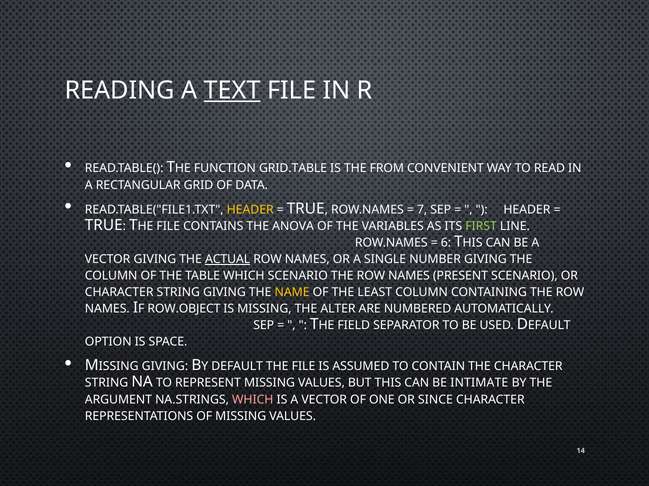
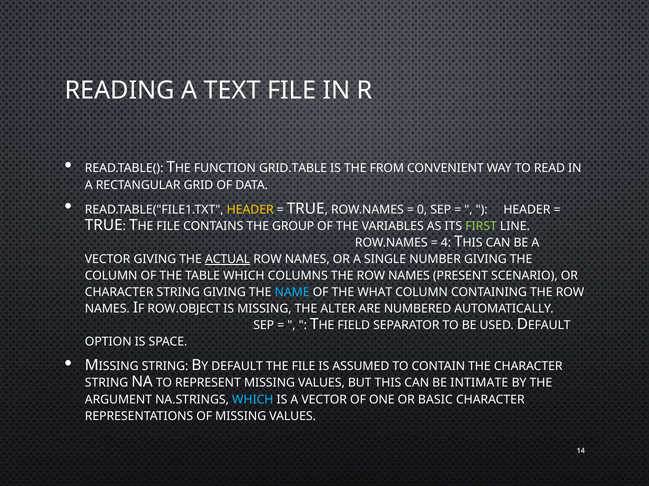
TEXT underline: present -> none (232, 91)
7: 7 -> 0 (422, 210)
ANOVA: ANOVA -> GROUP (293, 226)
6: 6 -> 4 (446, 243)
WHICH SCENARIO: SCENARIO -> COLUMNS (298, 276)
NAME colour: yellow -> light blue (292, 293)
LEAST: LEAST -> WHAT (375, 293)
GIVING: GIVING -> STRING (165, 367)
WHICH colour: pink -> light blue (253, 400)
SINCE: SINCE -> BASIC (435, 400)
